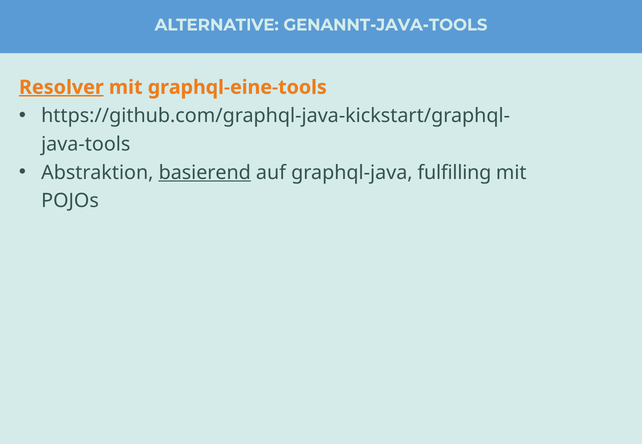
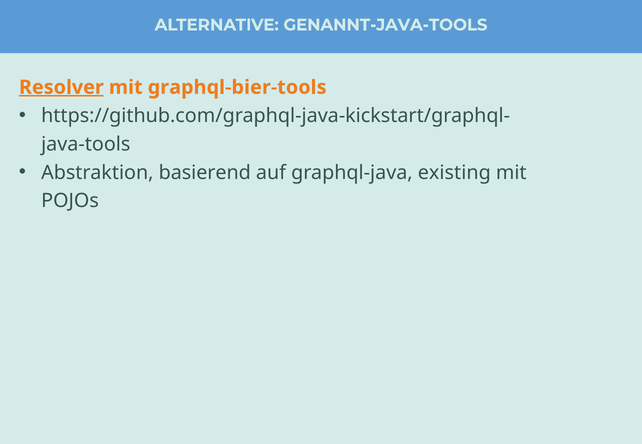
graphql-eine-tools: graphql-eine-tools -> graphql-bier-tools (237, 87)
basierend underline: present -> none (205, 173)
fulfilling: fulfilling -> existing (454, 173)
